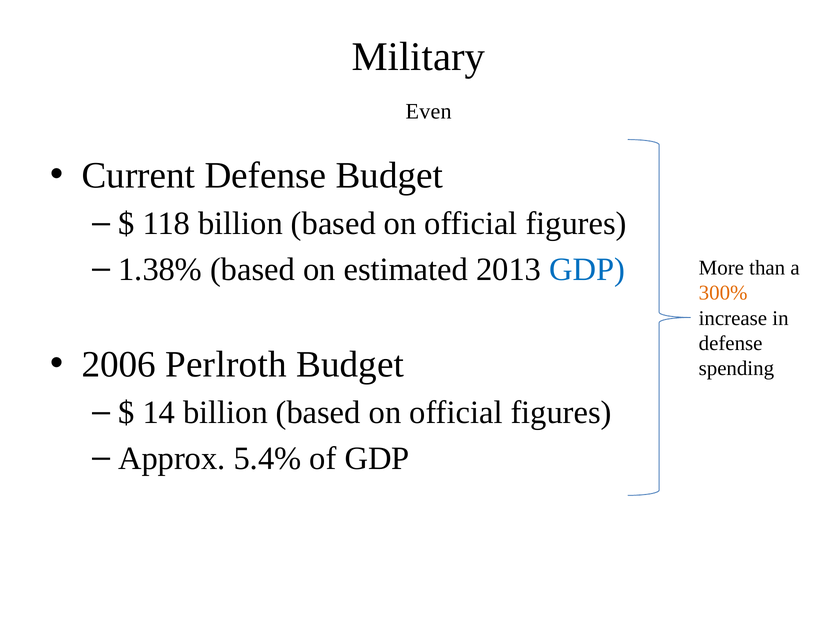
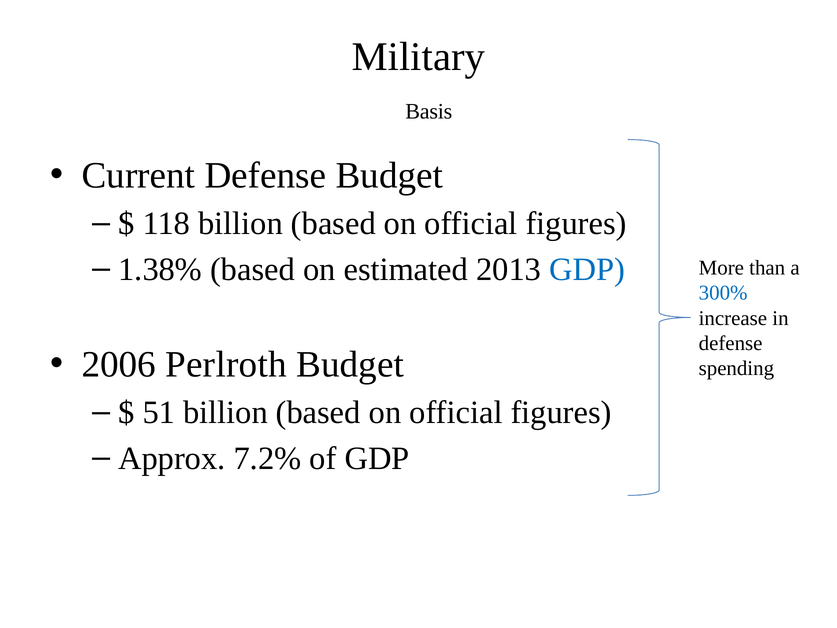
Even: Even -> Basis (429, 112)
300% colour: orange -> blue (723, 293)
14: 14 -> 51 (159, 413)
5.4%: 5.4% -> 7.2% (268, 458)
